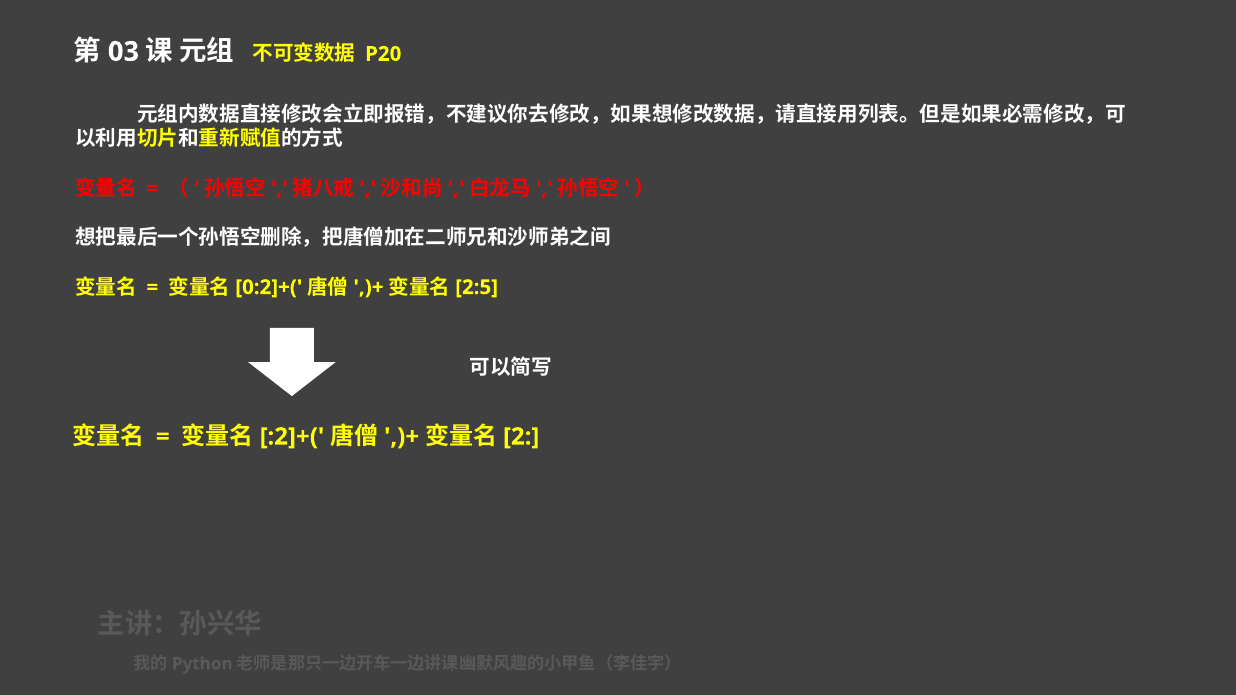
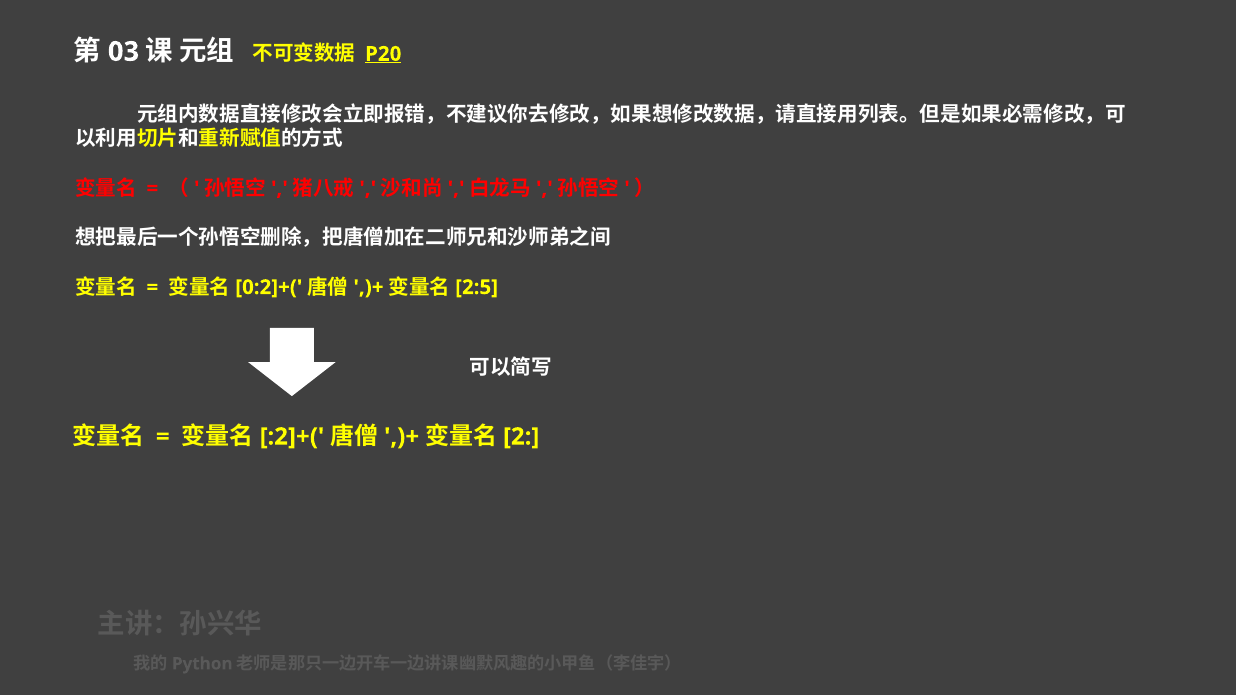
P20 underline: none -> present (383, 54)
